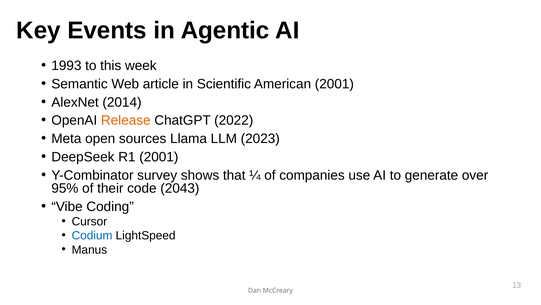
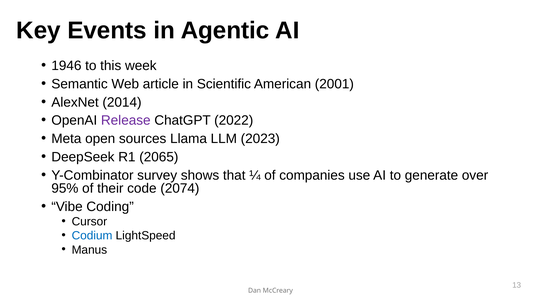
1993: 1993 -> 1946 (66, 66)
Release colour: orange -> purple (126, 120)
R1 2001: 2001 -> 2065 (159, 157)
2043: 2043 -> 2074 (180, 188)
